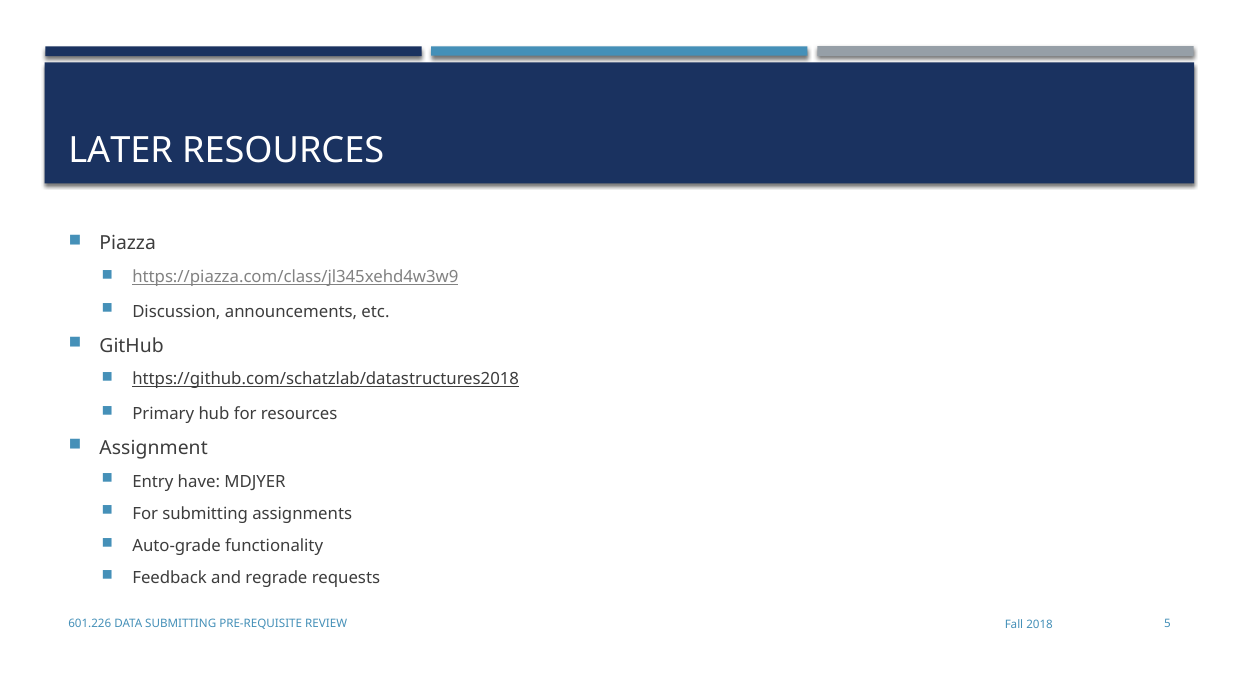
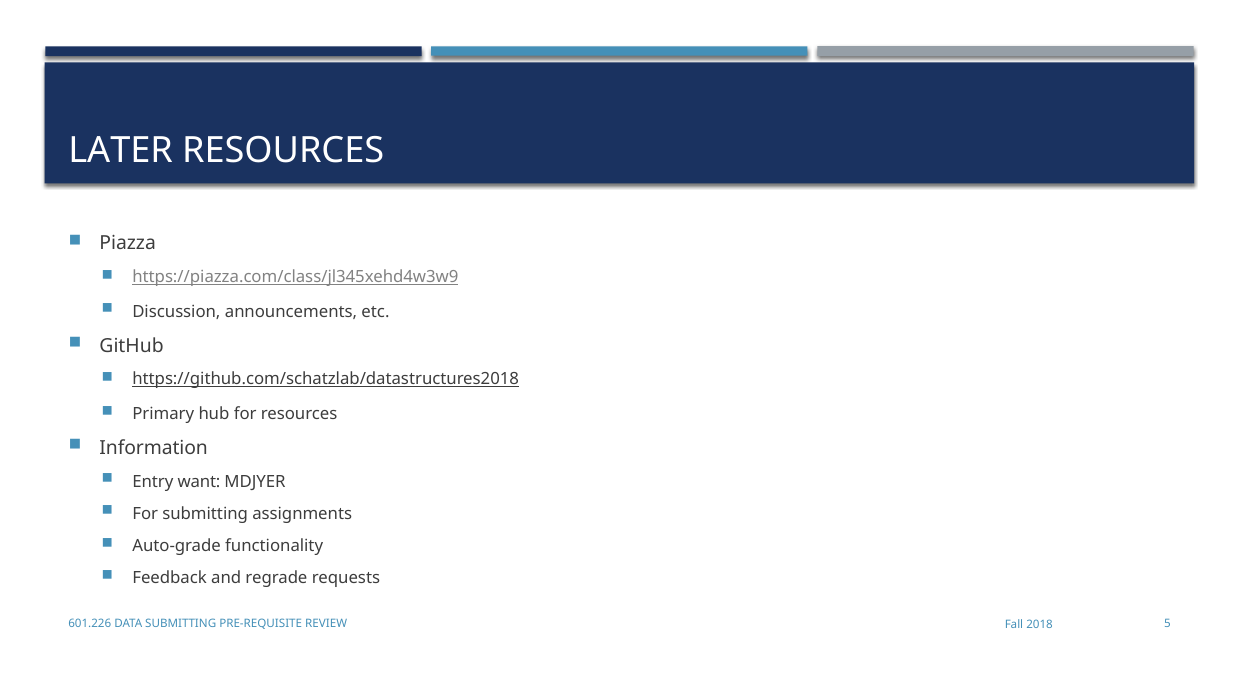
Assignment: Assignment -> Information (154, 448)
have: have -> want (199, 481)
